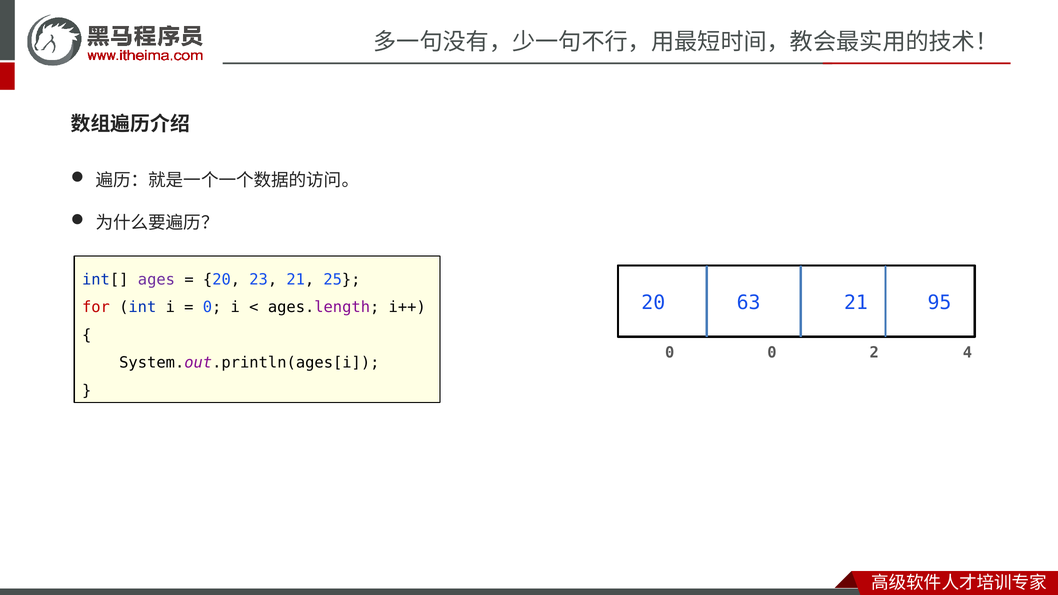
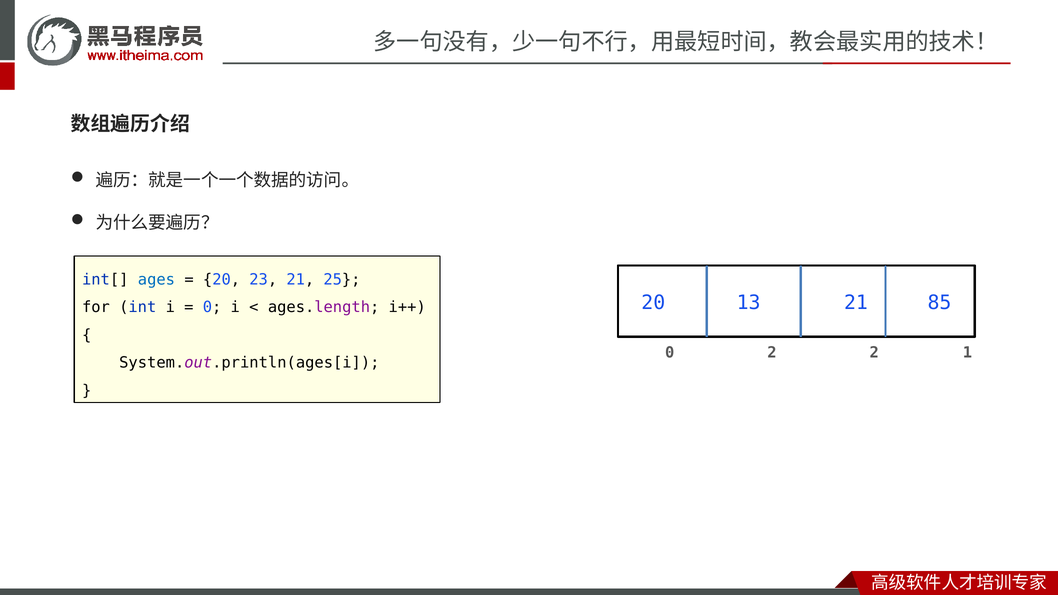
ages colour: purple -> blue (156, 280)
63: 63 -> 13 (749, 303)
95: 95 -> 85 (939, 303)
for colour: red -> black (96, 307)
0 0: 0 -> 2 (772, 353)
4: 4 -> 1 (967, 353)
